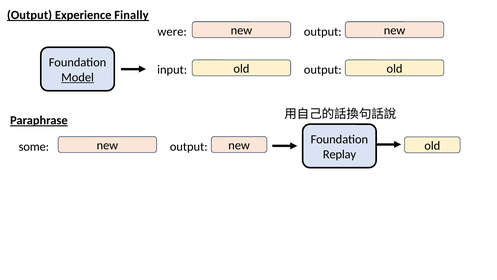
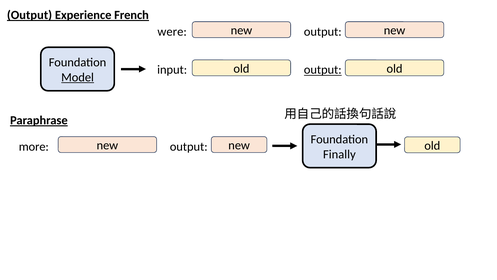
Finally: Finally -> French (132, 15)
output underline: none -> present (323, 70)
some: some -> more (34, 146)
Replay: Replay -> Finally (339, 154)
